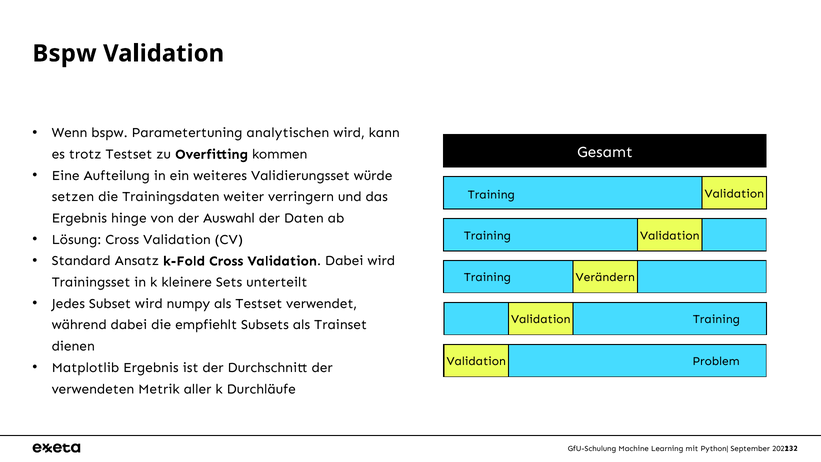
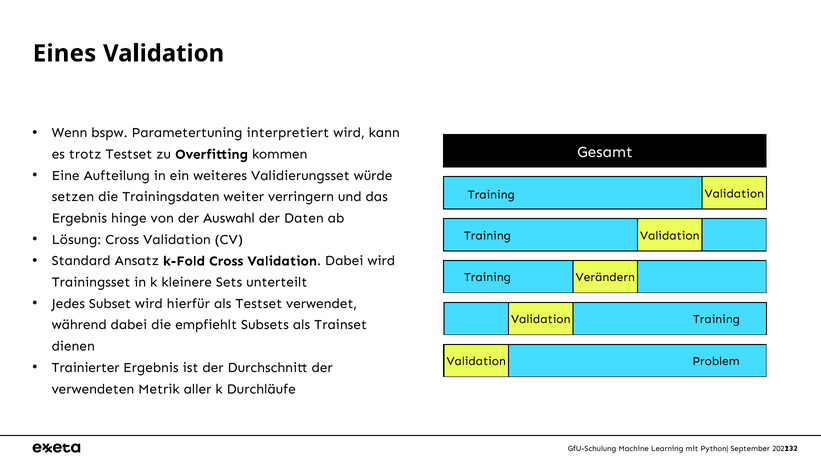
Bspw: Bspw -> Eines (65, 53)
analytischen: analytischen -> interpretiert (288, 133)
numpy: numpy -> hierfür (188, 304)
Matplotlib: Matplotlib -> Trainierter (86, 368)
